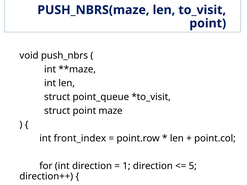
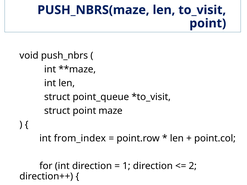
front_index: front_index -> from_index (80, 139)
5: 5 -> 2 (193, 166)
